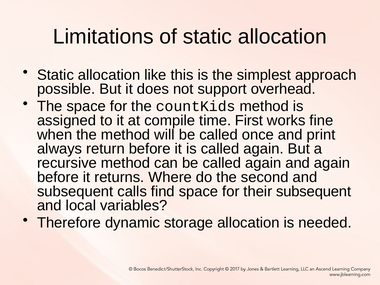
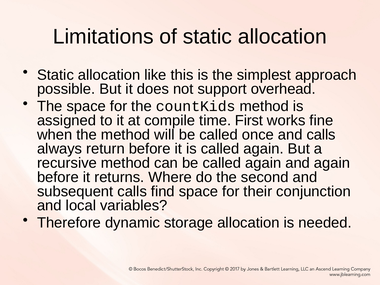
and print: print -> calls (321, 135)
their subsequent: subsequent -> conjunction (314, 191)
